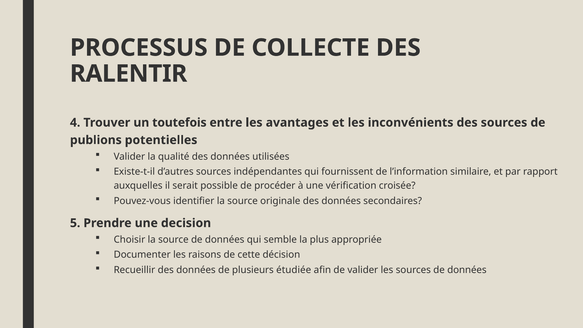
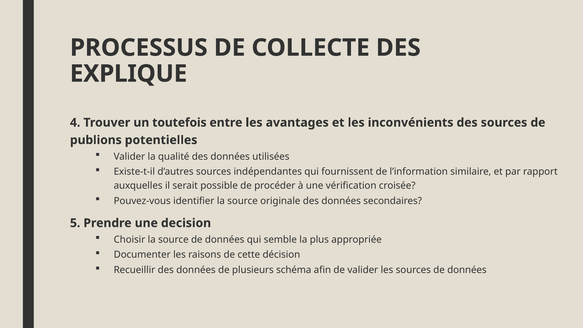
RALENTIR: RALENTIR -> EXPLIQUE (129, 74)
étudiée: étudiée -> schéma (294, 270)
